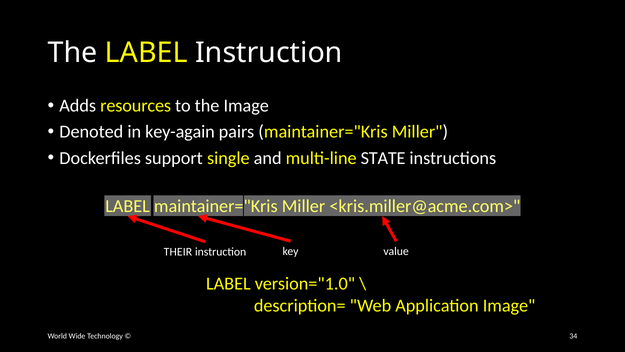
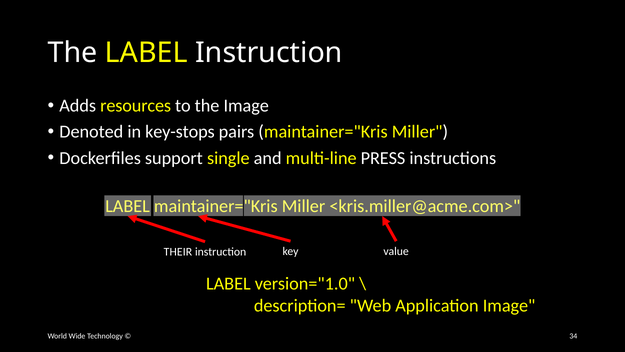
key-again: key-again -> key-stops (180, 132)
STATE: STATE -> PRESS (383, 158)
